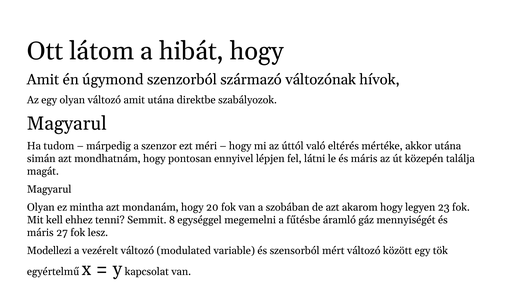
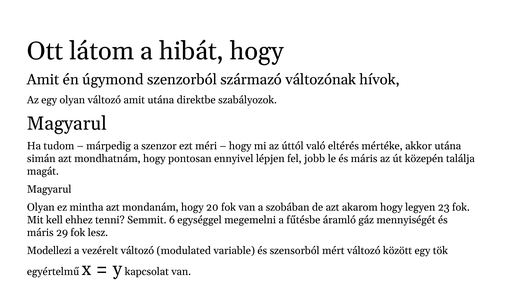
látni: látni -> jobb (315, 159)
8: 8 -> 6 (172, 220)
27: 27 -> 29 (62, 233)
